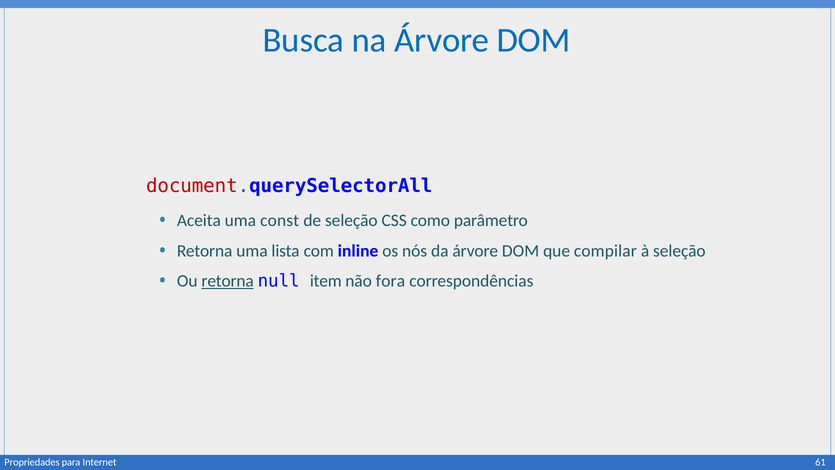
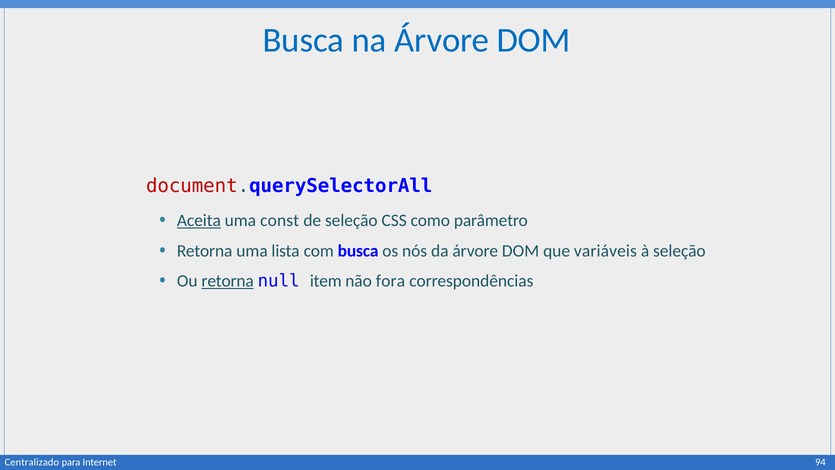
Aceita underline: none -> present (199, 220)
com inline: inline -> busca (358, 251)
compilar: compilar -> variáveis (605, 251)
Propriedades: Propriedades -> Centralizado (32, 462)
61: 61 -> 94 (820, 462)
